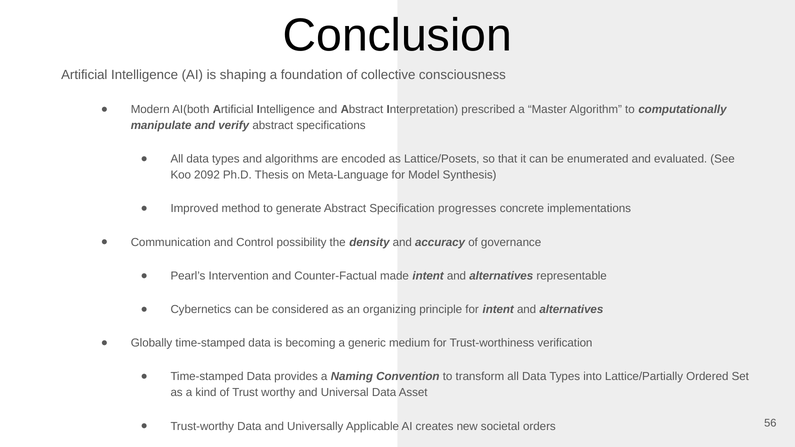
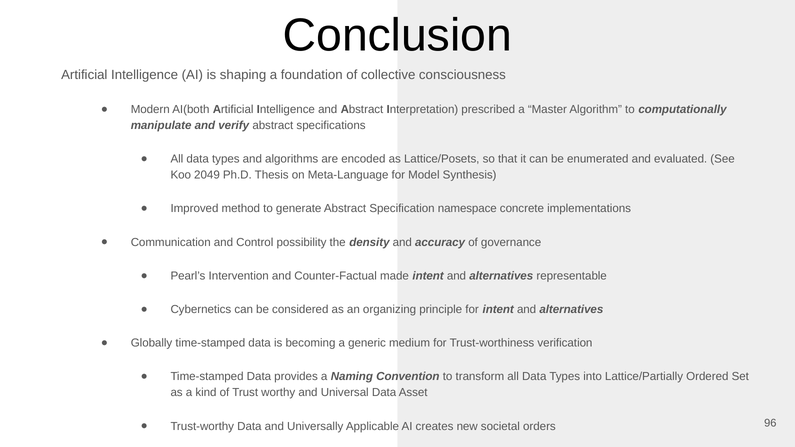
2092: 2092 -> 2049 (207, 175)
progresses: progresses -> namespace (467, 209)
56: 56 -> 96 (770, 423)
